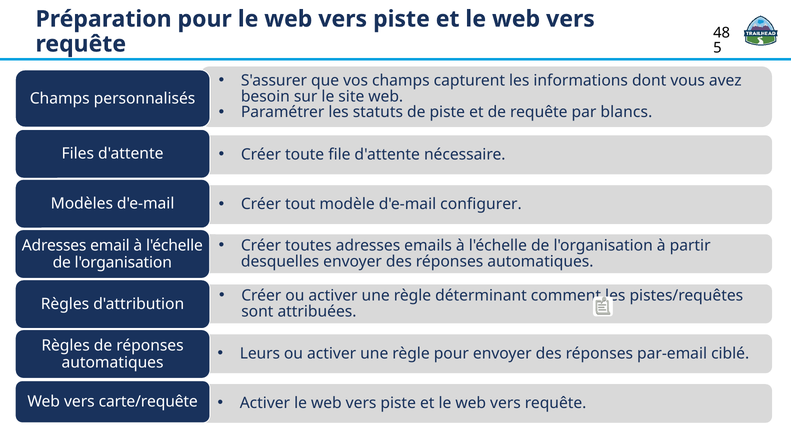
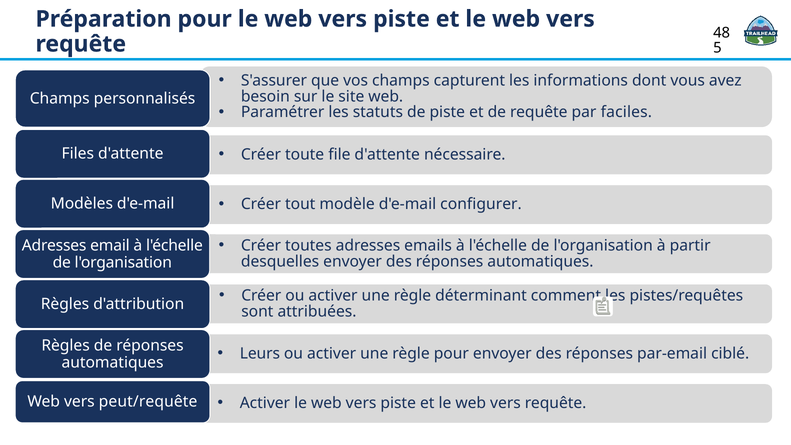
blancs: blancs -> faciles (626, 112)
carte/requête: carte/requête -> peut/requête (148, 402)
